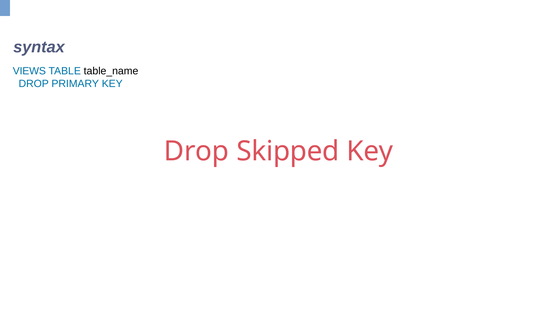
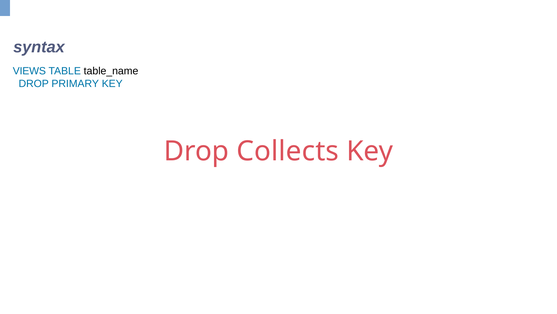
Skipped: Skipped -> Collects (288, 151)
